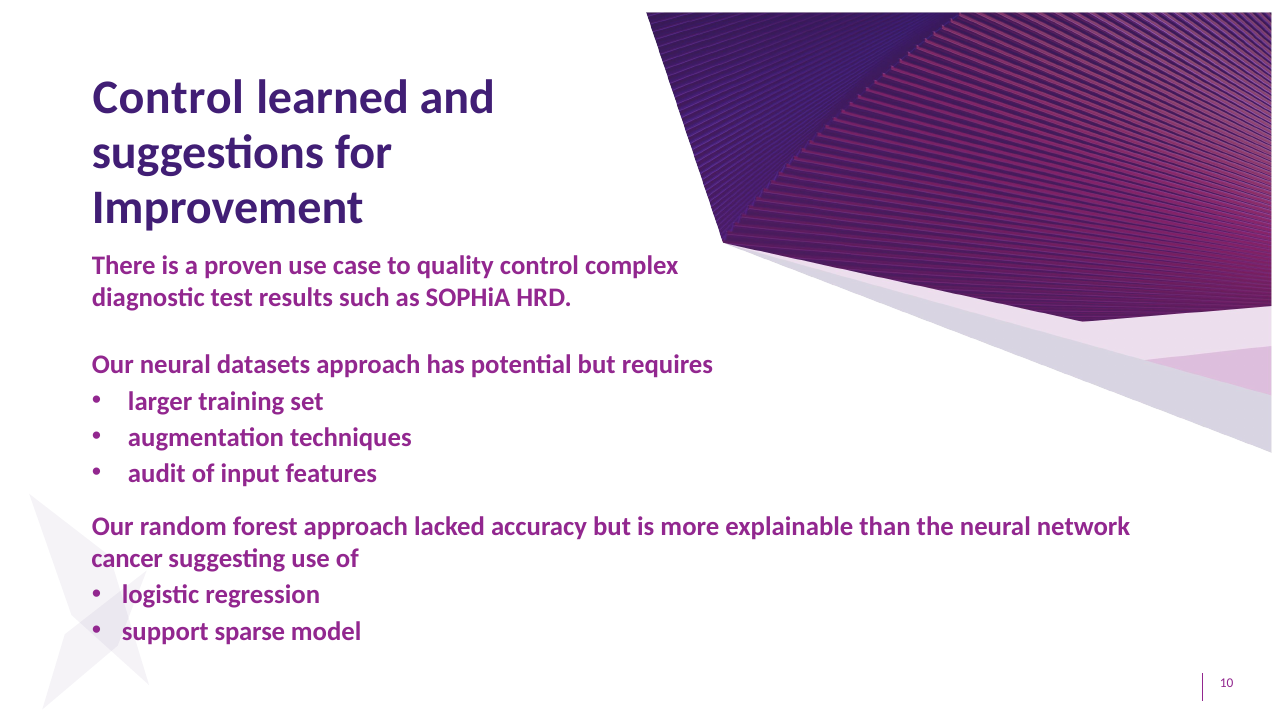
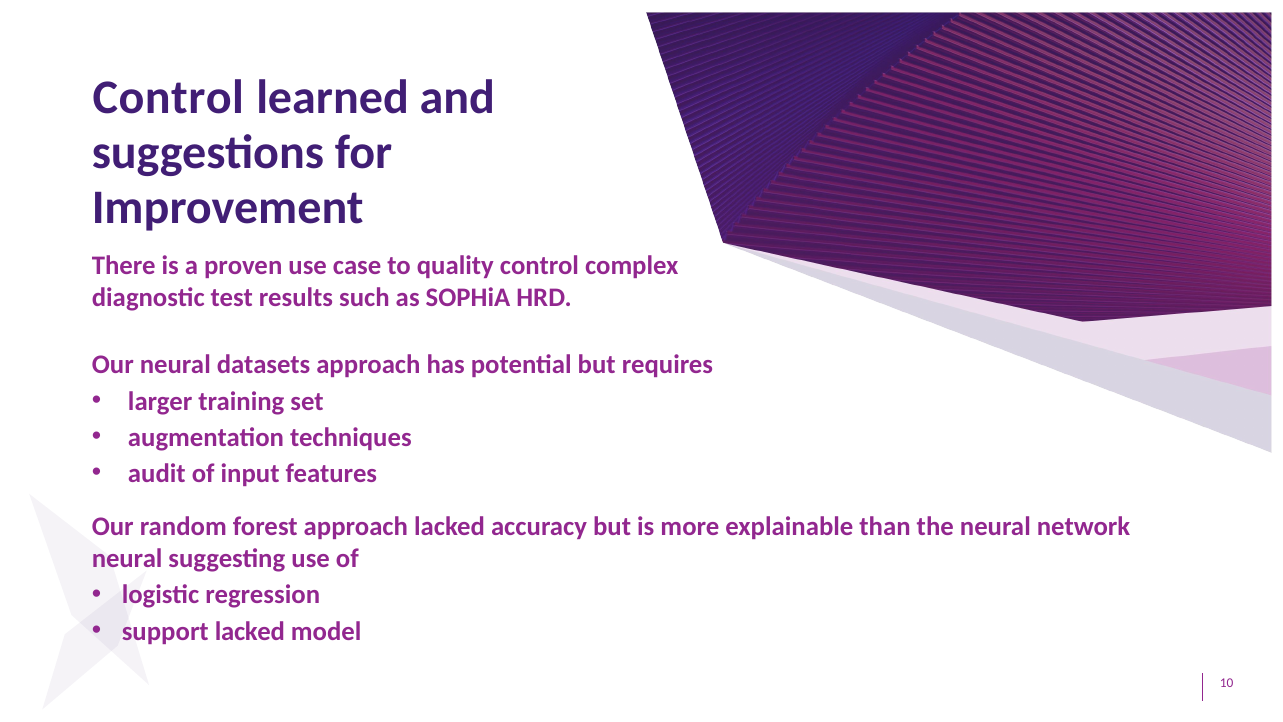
cancer: cancer -> neural (127, 559)
support sparse: sparse -> lacked (250, 631)
